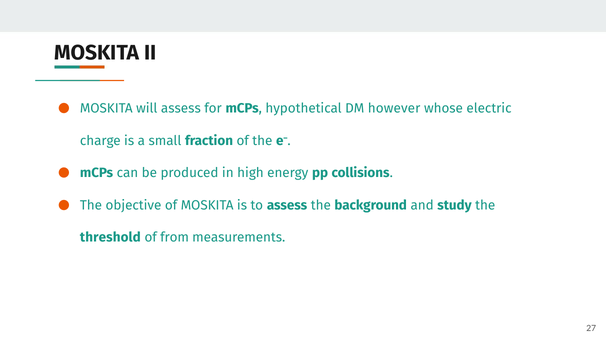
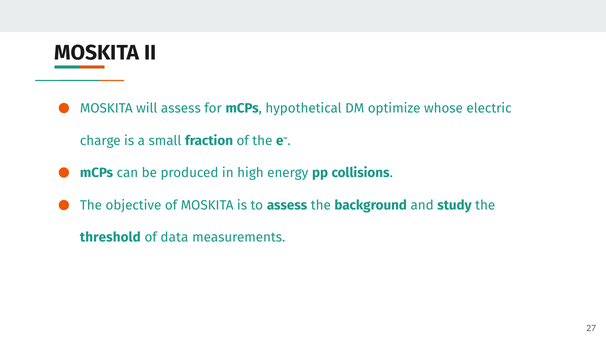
however: however -> optimize (394, 108)
from: from -> data (174, 237)
